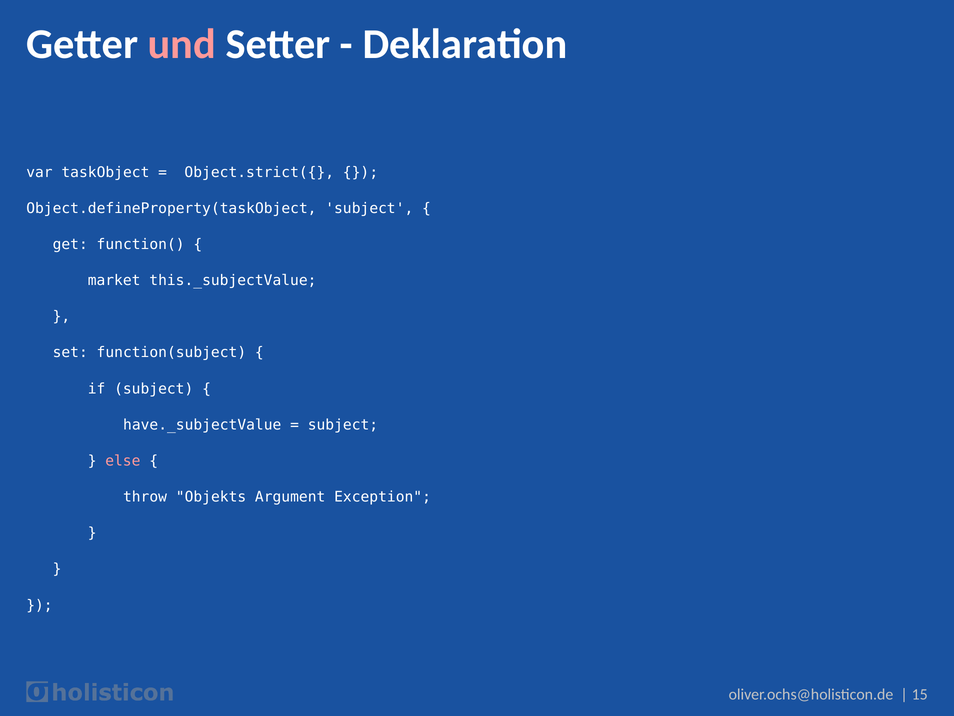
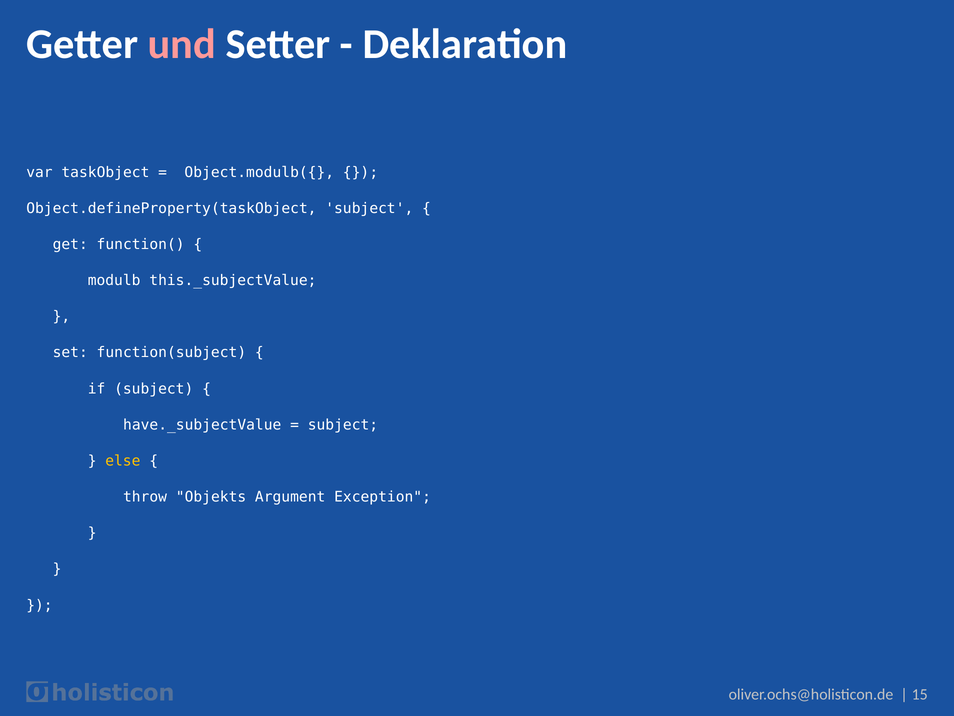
Object.strict({: Object.strict({ -> Object.modulb({ (259, 172)
market: market -> modulb (114, 280)
else colour: pink -> yellow (123, 461)
